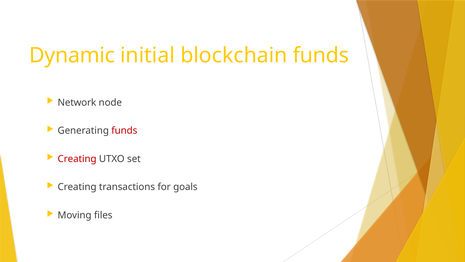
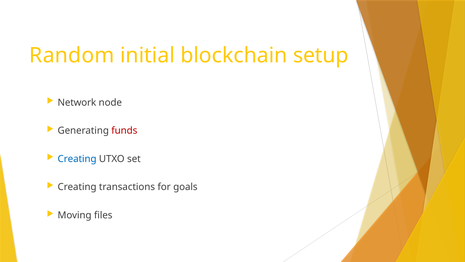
Dynamic: Dynamic -> Random (72, 55)
blockchain funds: funds -> setup (321, 55)
Creating colour: red -> blue (77, 159)
